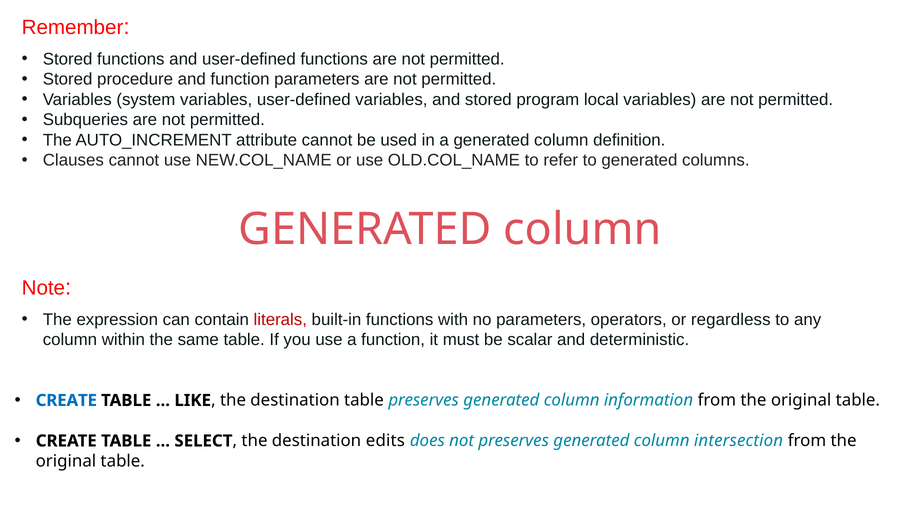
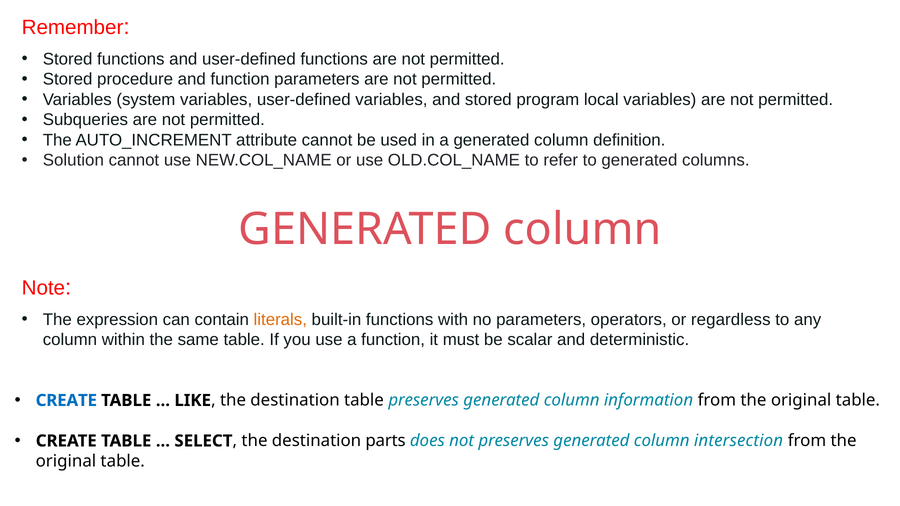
Clauses: Clauses -> Solution (73, 160)
literals colour: red -> orange (280, 320)
edits: edits -> parts (386, 441)
